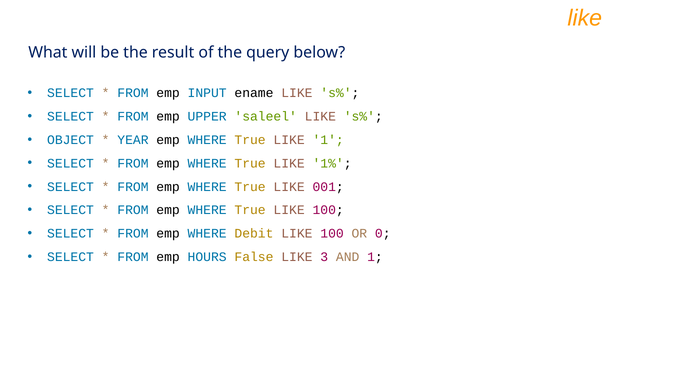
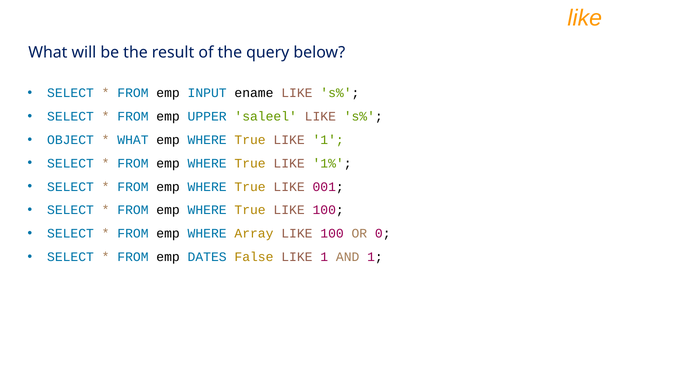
YEAR: YEAR -> WHAT (133, 140)
Debit: Debit -> Array (254, 234)
HOURS: HOURS -> DATES (207, 257)
False LIKE 3: 3 -> 1 (324, 257)
